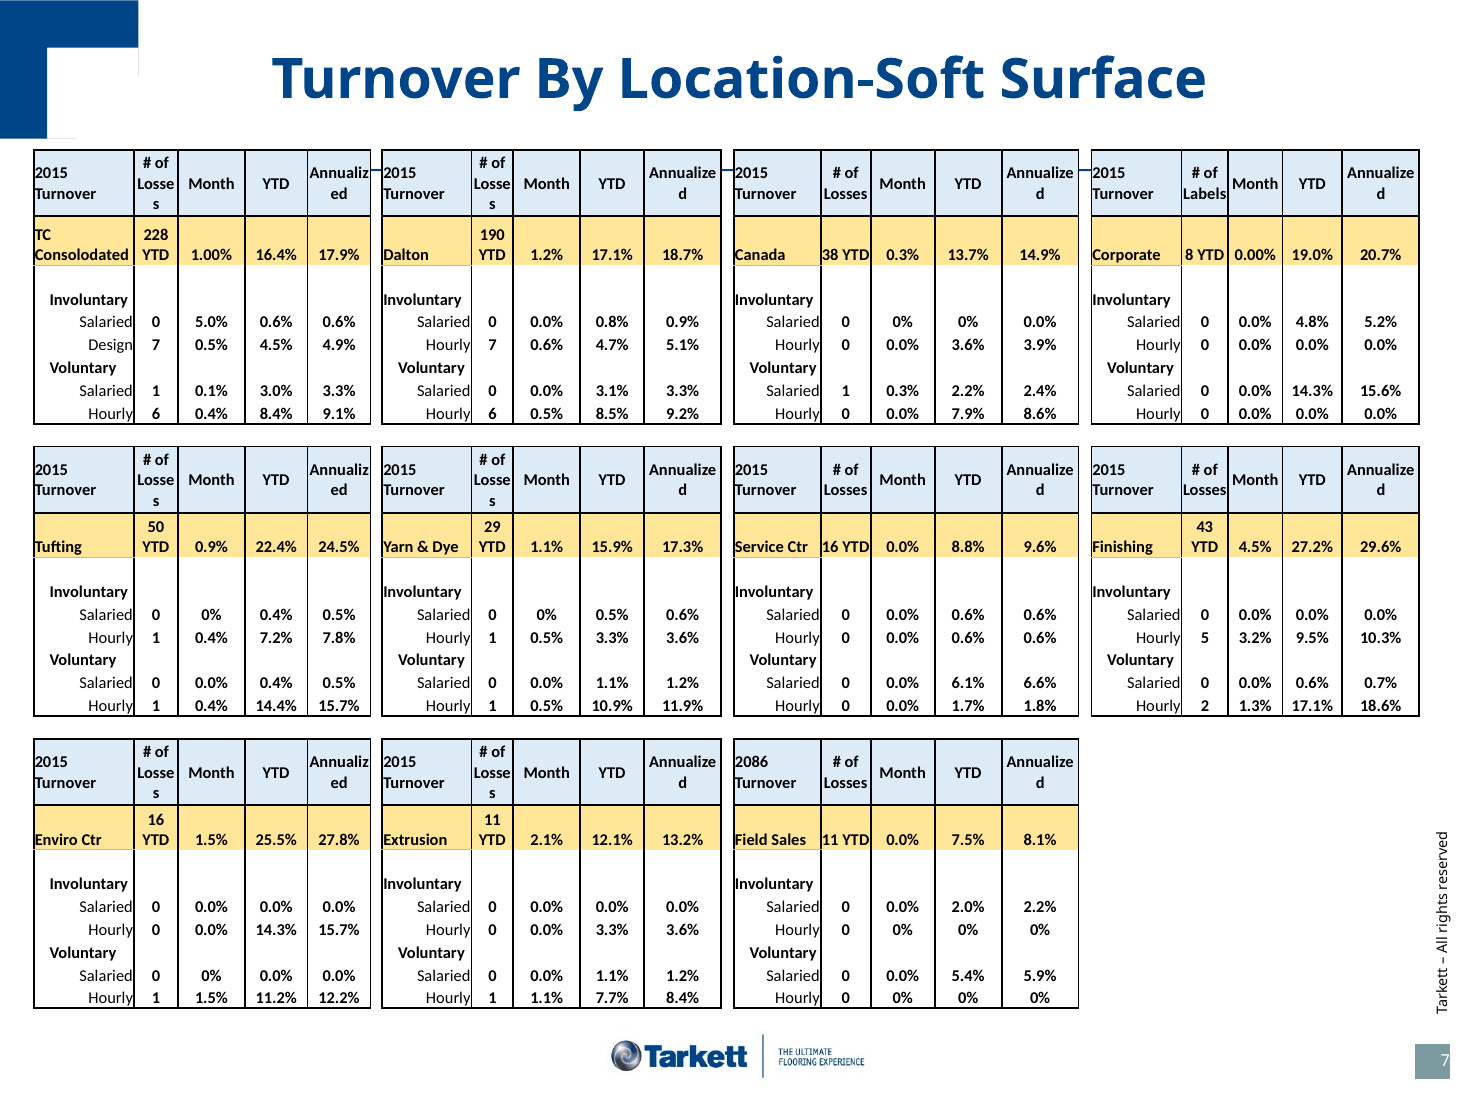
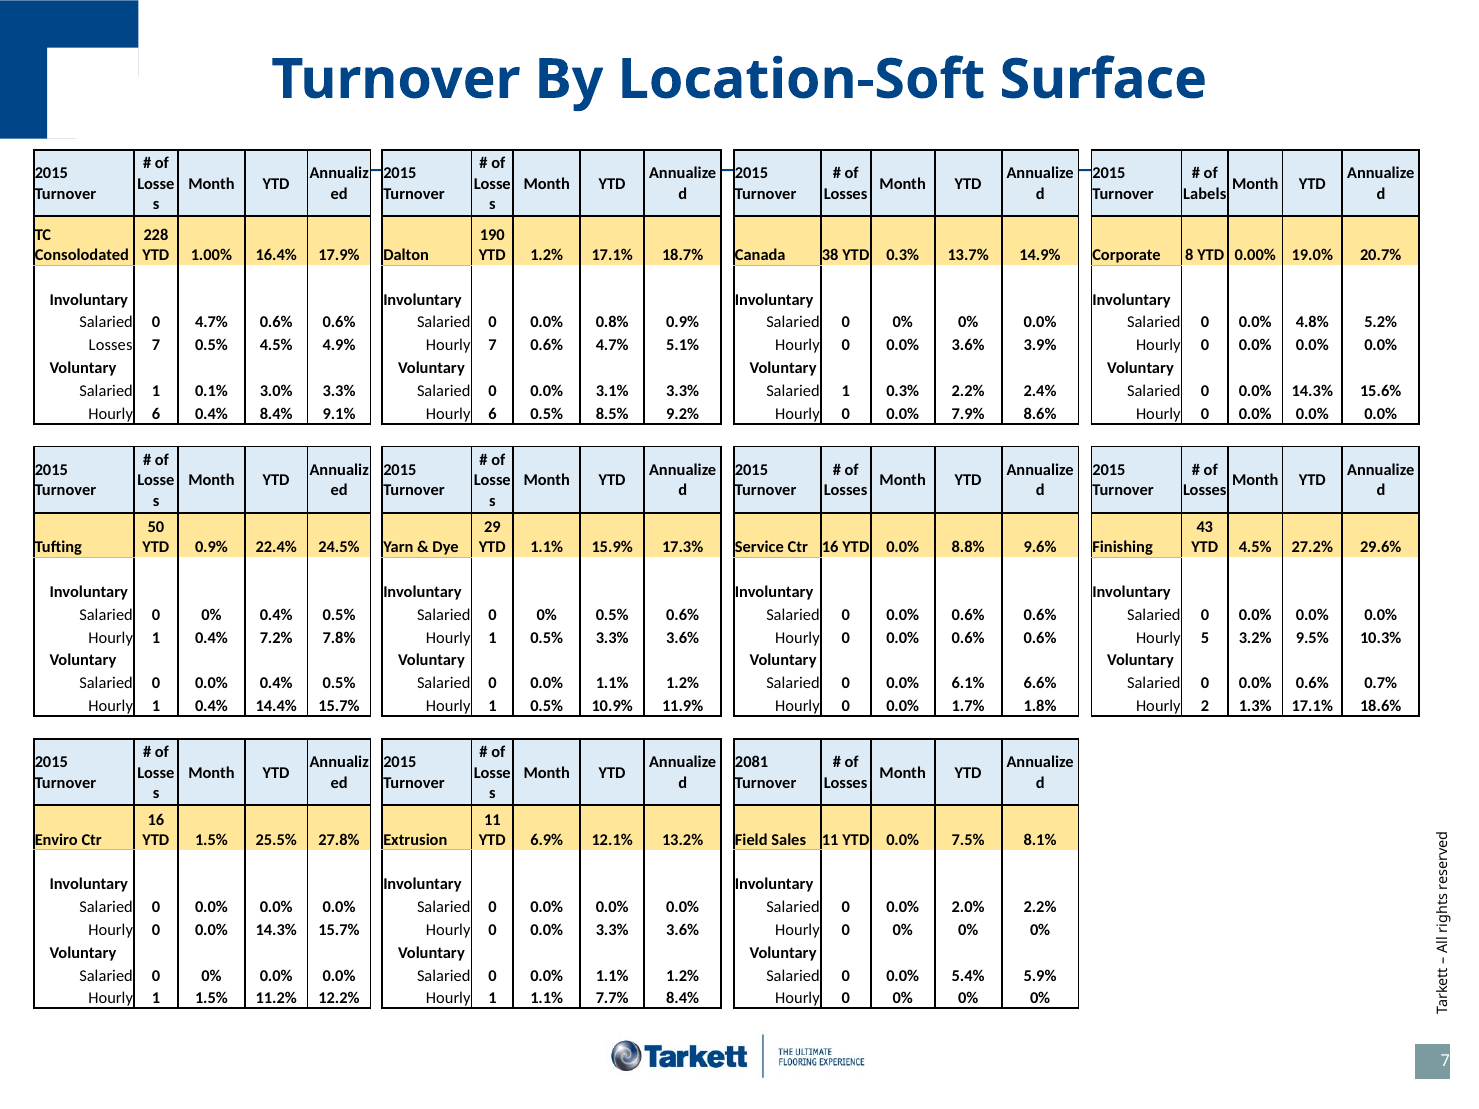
0 5.0%: 5.0% -> 4.7% (211, 323)
Design: Design -> Losses (111, 345)
2086: 2086 -> 2081 (752, 763)
2.1%: 2.1% -> 6.9% (547, 840)
